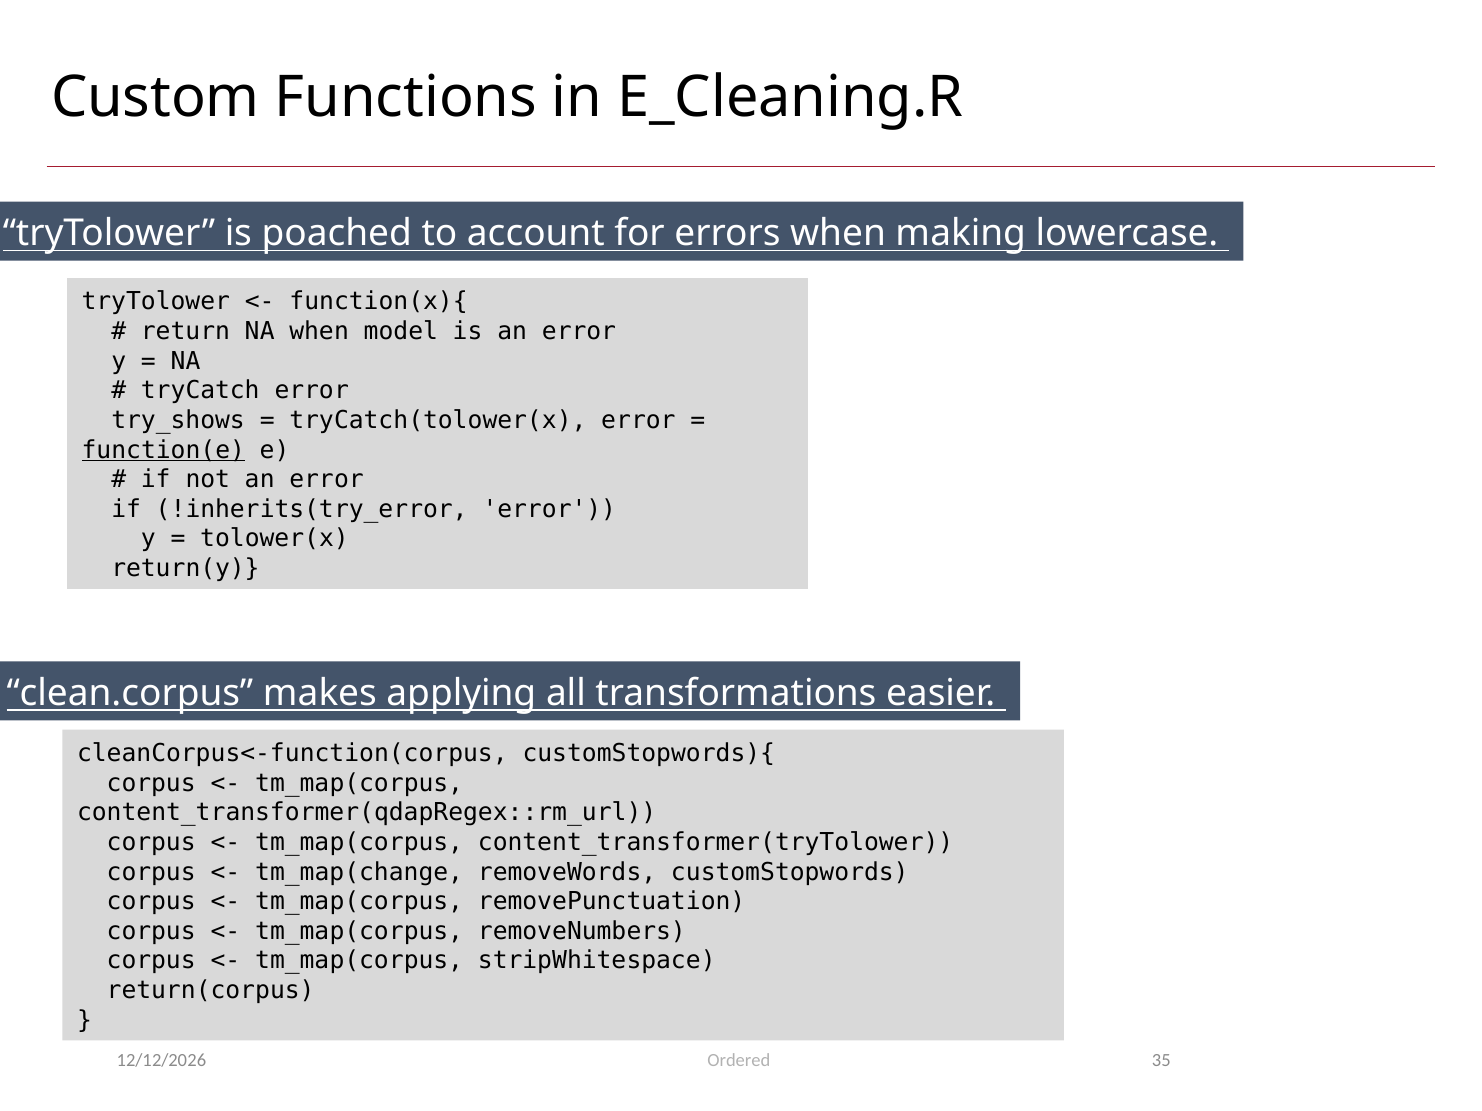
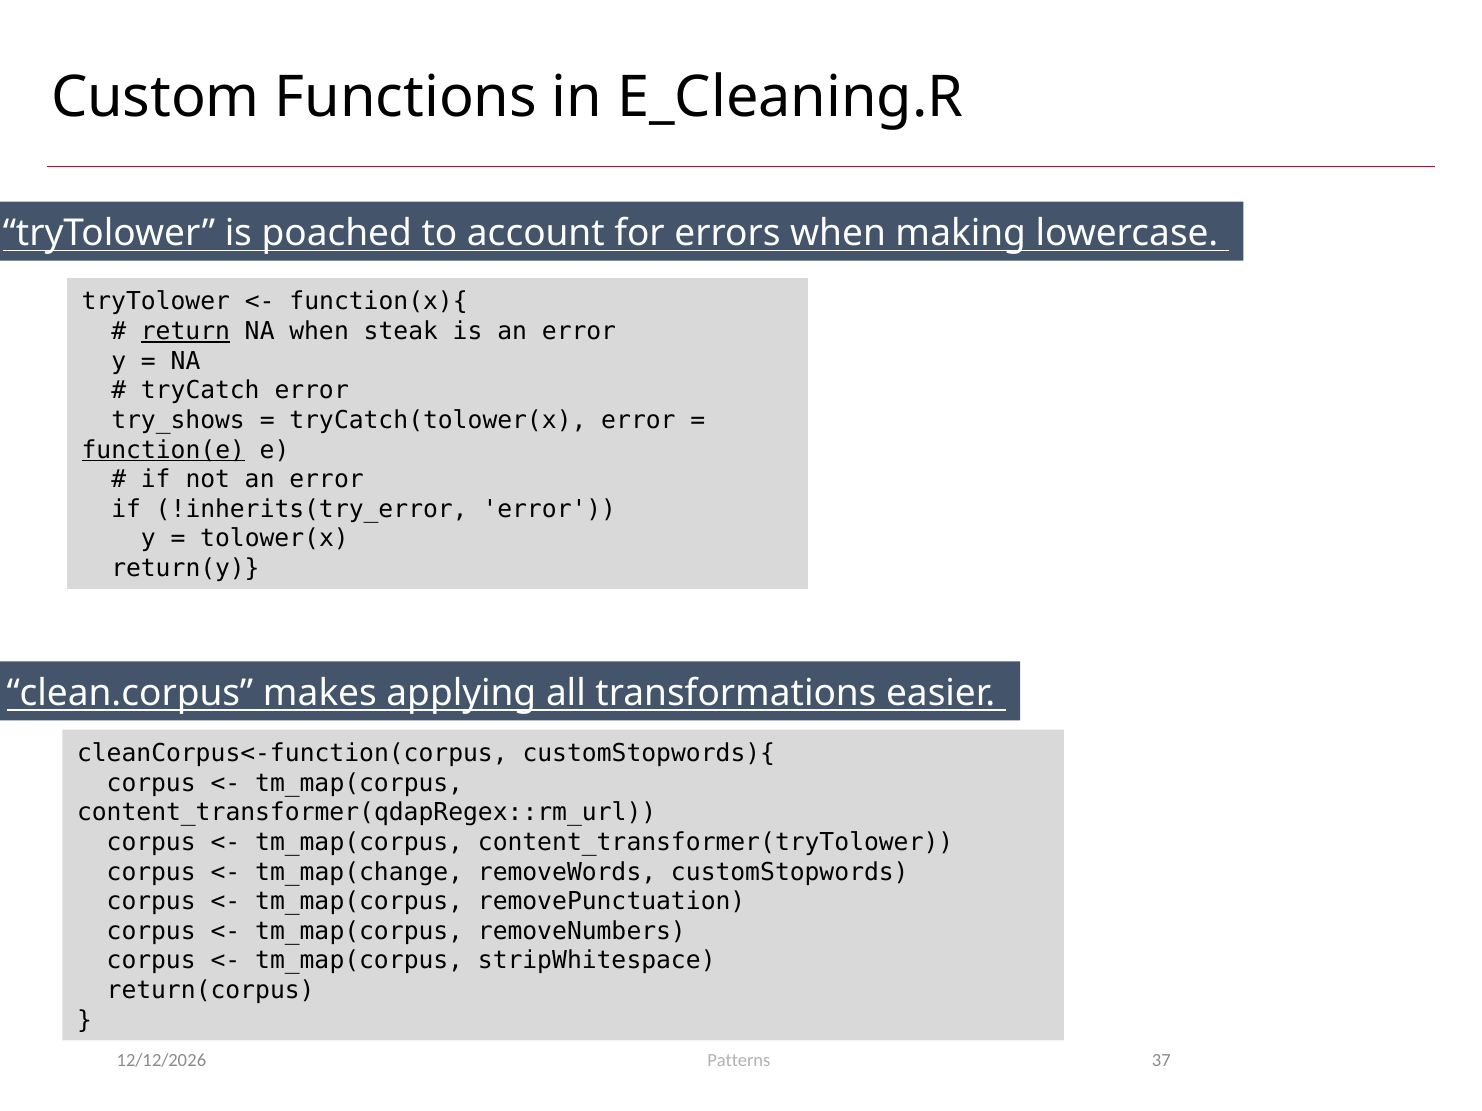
return underline: none -> present (185, 332)
model: model -> steak (401, 332)
35: 35 -> 37 (1161, 1061)
Ordered: Ordered -> Patterns (739, 1061)
